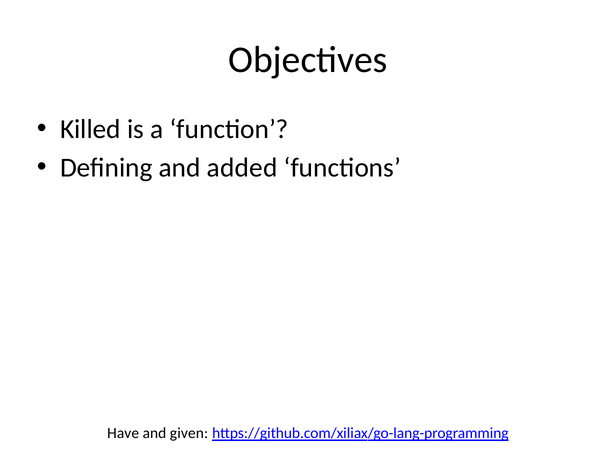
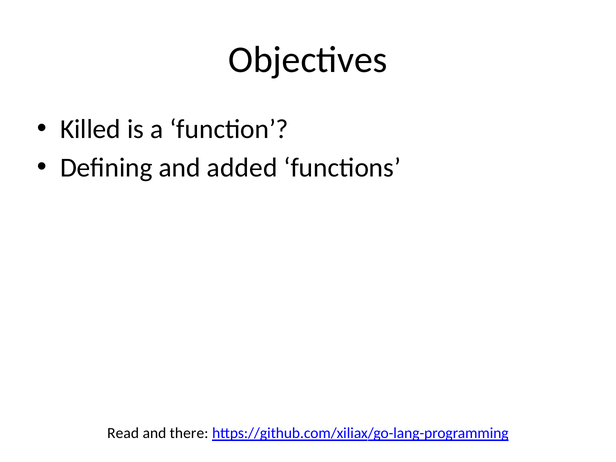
Have: Have -> Read (123, 433)
given: given -> there (189, 433)
